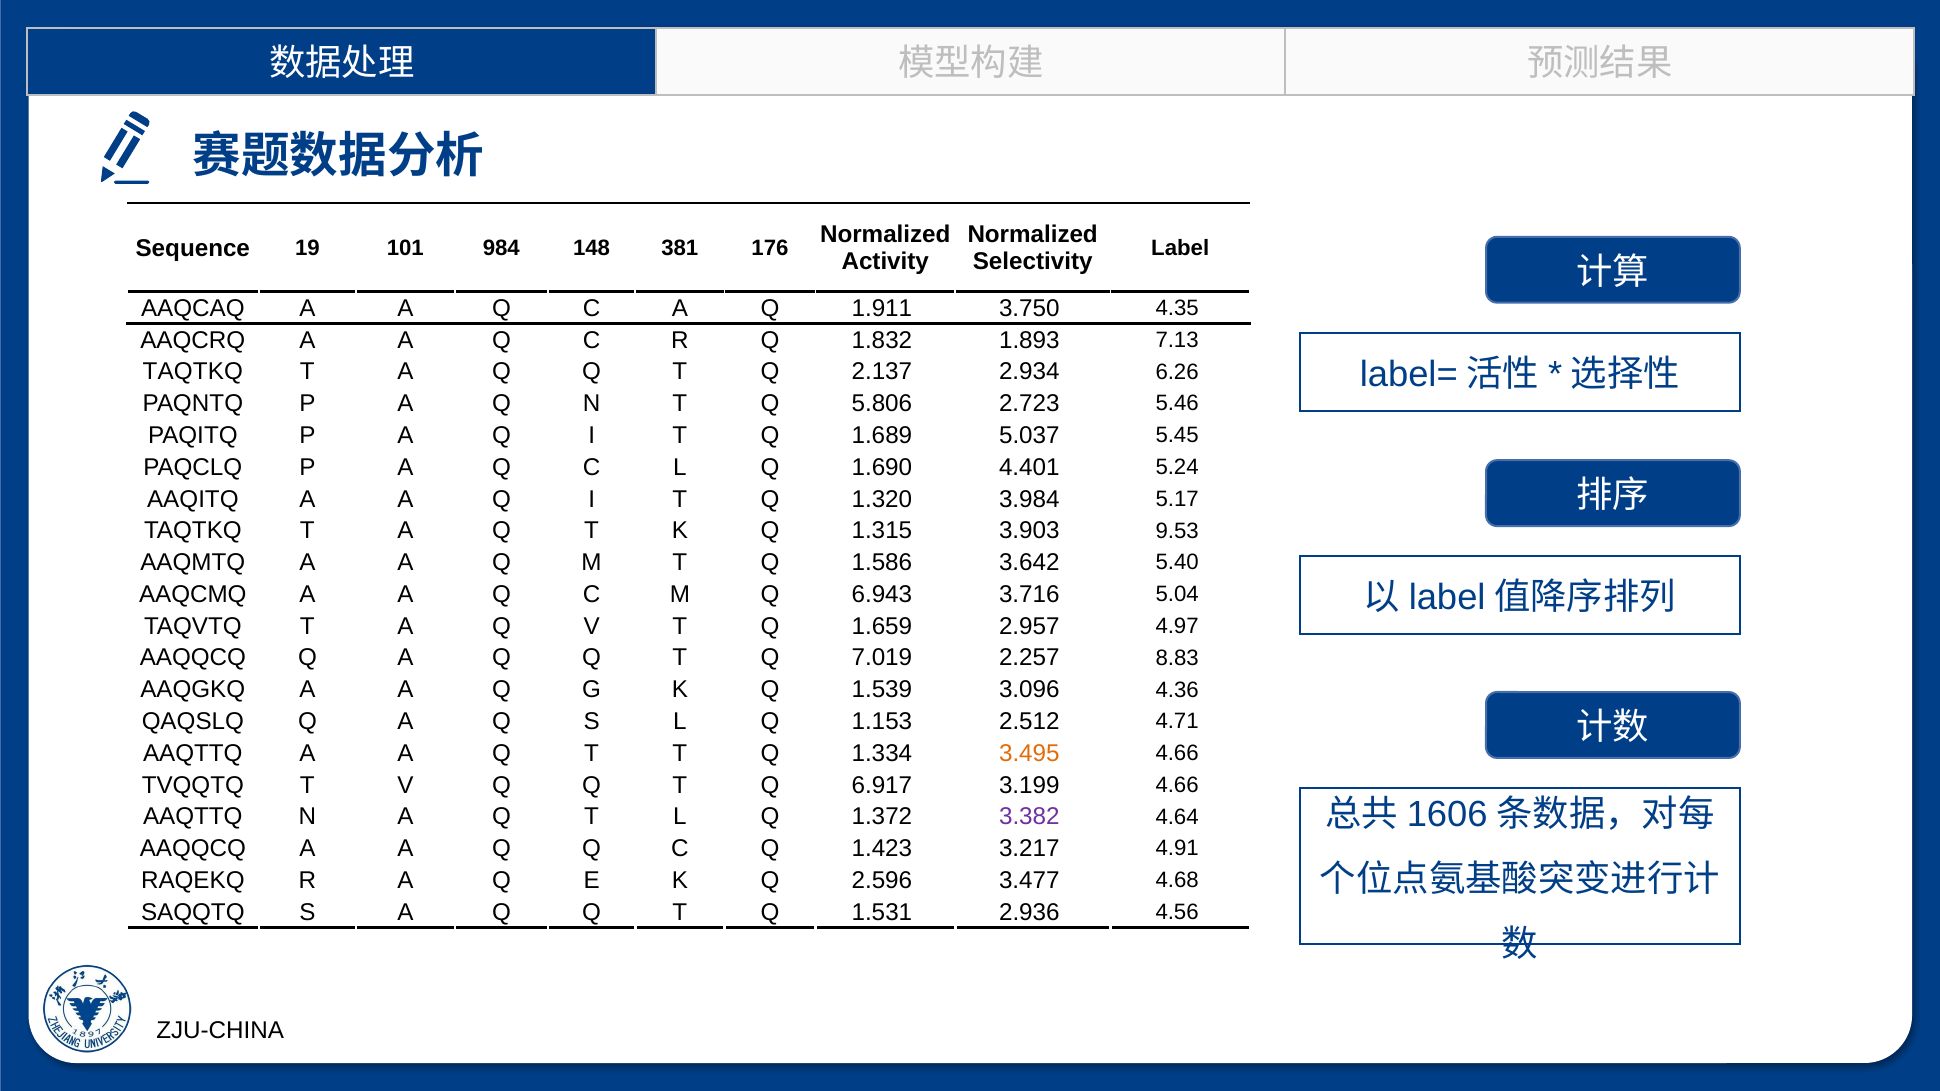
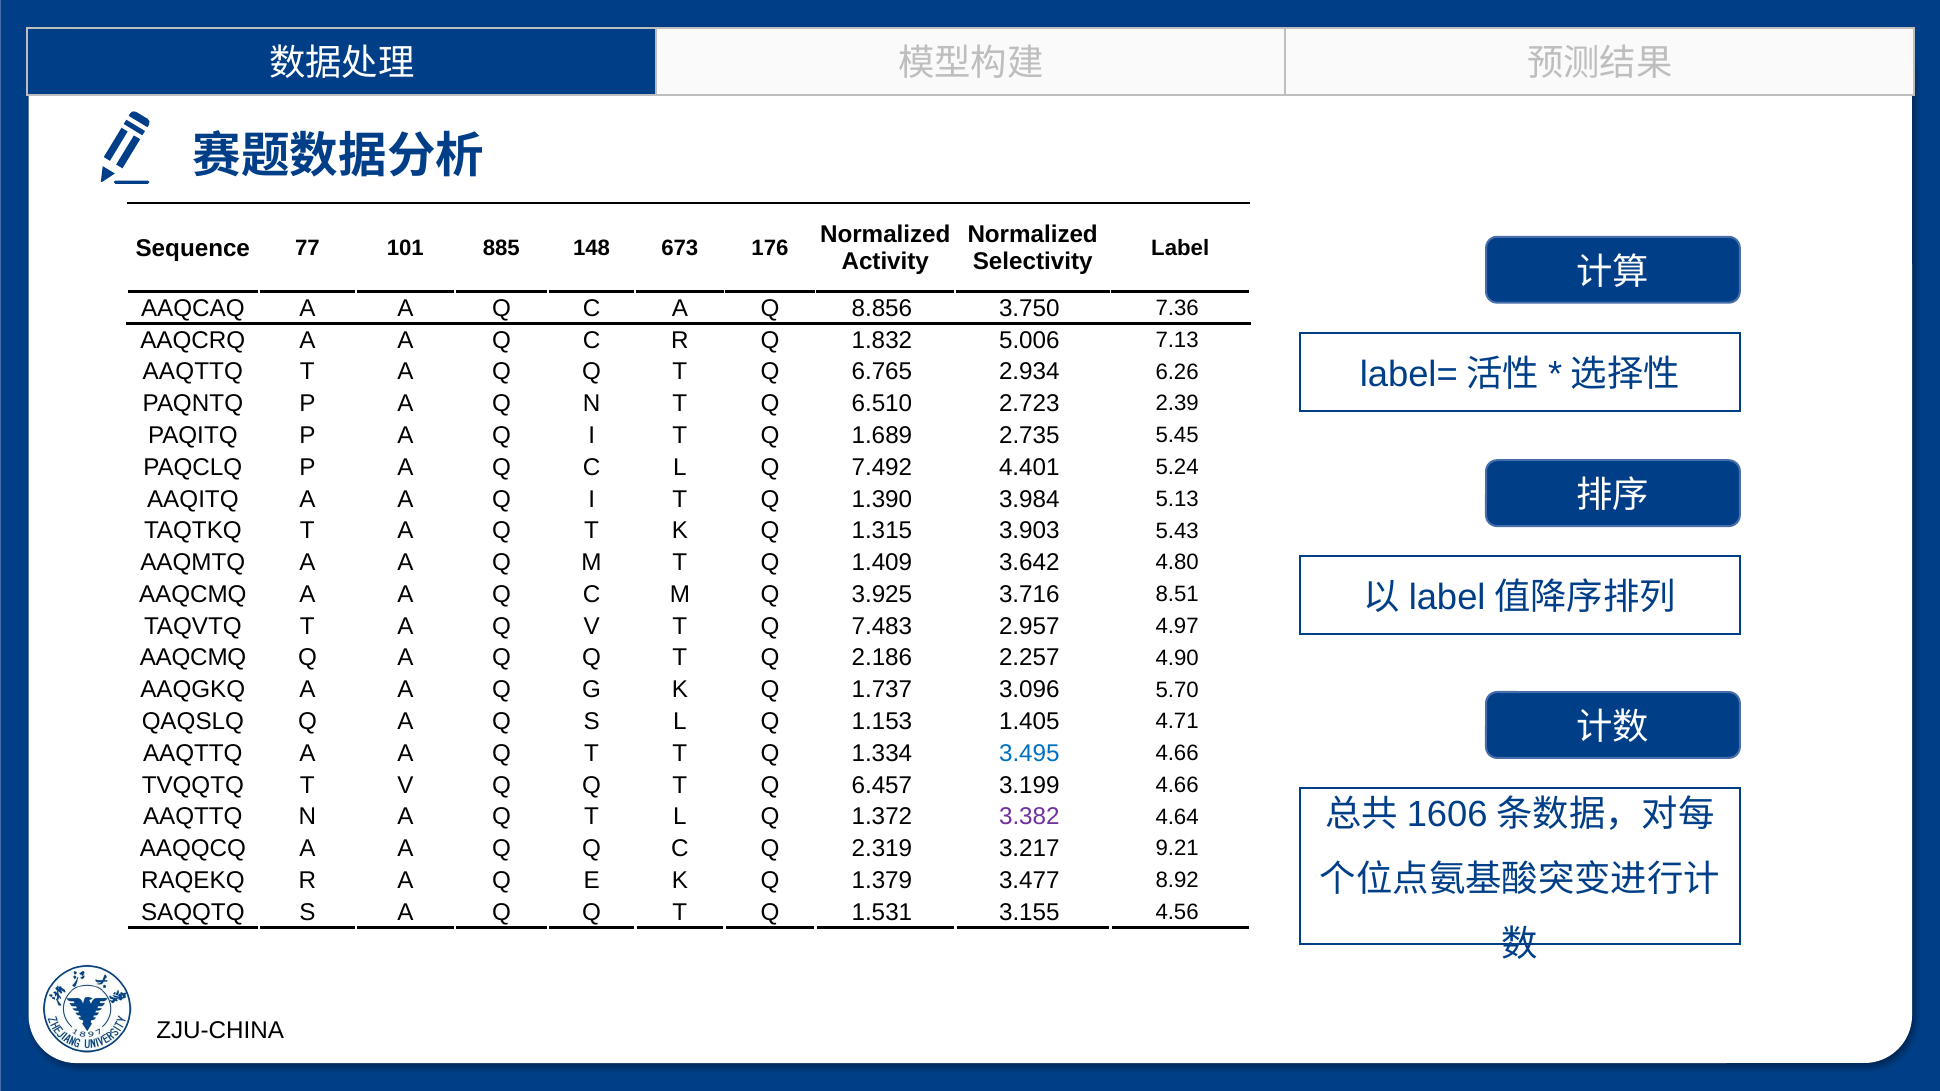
19: 19 -> 77 (307, 248)
984: 984 -> 885 (501, 248)
381: 381 -> 673 (680, 248)
1.911: 1.911 -> 8.856 (882, 308)
4.35: 4.35 -> 7.36 (1177, 308)
1.893: 1.893 -> 5.006 (1029, 340)
TAQTKQ: TAQTKQ -> AAQTTQ (193, 372)
2.137: 2.137 -> 6.765 (882, 372)
5.806: 5.806 -> 6.510 (882, 404)
5.46: 5.46 -> 2.39 (1177, 404)
5.037: 5.037 -> 2.735 (1029, 436)
1.690: 1.690 -> 7.492 (882, 467)
1.320: 1.320 -> 1.390 (882, 499)
5.17: 5.17 -> 5.13 (1177, 499)
9.53: 9.53 -> 5.43 (1177, 531)
1.586: 1.586 -> 1.409 (882, 563)
5.40: 5.40 -> 4.80 (1177, 563)
6.943: 6.943 -> 3.925 (882, 595)
5.04: 5.04 -> 8.51 (1177, 594)
1.659: 1.659 -> 7.483 (882, 626)
AAQQCQ: AAQQCQ -> AAQCMQ (193, 658)
7.019: 7.019 -> 2.186 (882, 658)
8.83: 8.83 -> 4.90 (1177, 658)
1.539: 1.539 -> 1.737 (882, 690)
4.36: 4.36 -> 5.70 (1177, 690)
2.512: 2.512 -> 1.405 (1029, 722)
3.495 colour: orange -> blue (1029, 754)
6.917: 6.917 -> 6.457 (882, 785)
1.423: 1.423 -> 2.319 (882, 849)
4.91: 4.91 -> 9.21 (1177, 849)
2.596: 2.596 -> 1.379 (882, 881)
4.68: 4.68 -> 8.92 (1177, 881)
2.936: 2.936 -> 3.155 (1029, 912)
